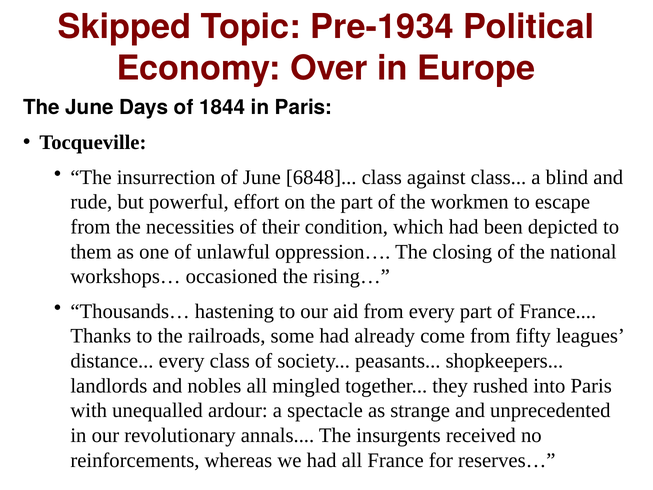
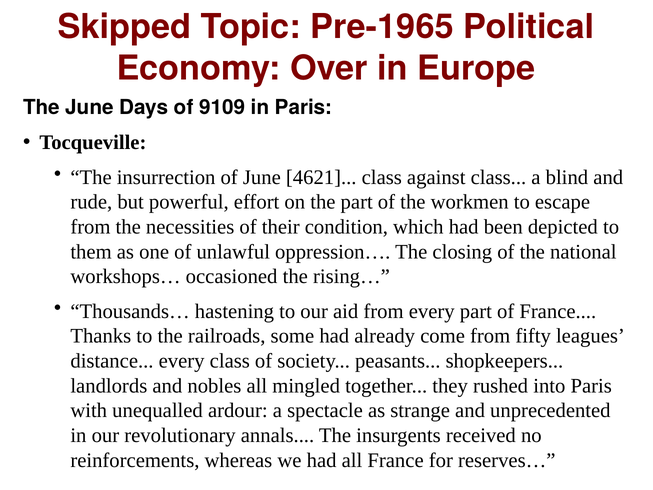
Pre-1934: Pre-1934 -> Pre-1965 (382, 27)
1844: 1844 -> 9109 (222, 108)
6848: 6848 -> 4621 (321, 177)
